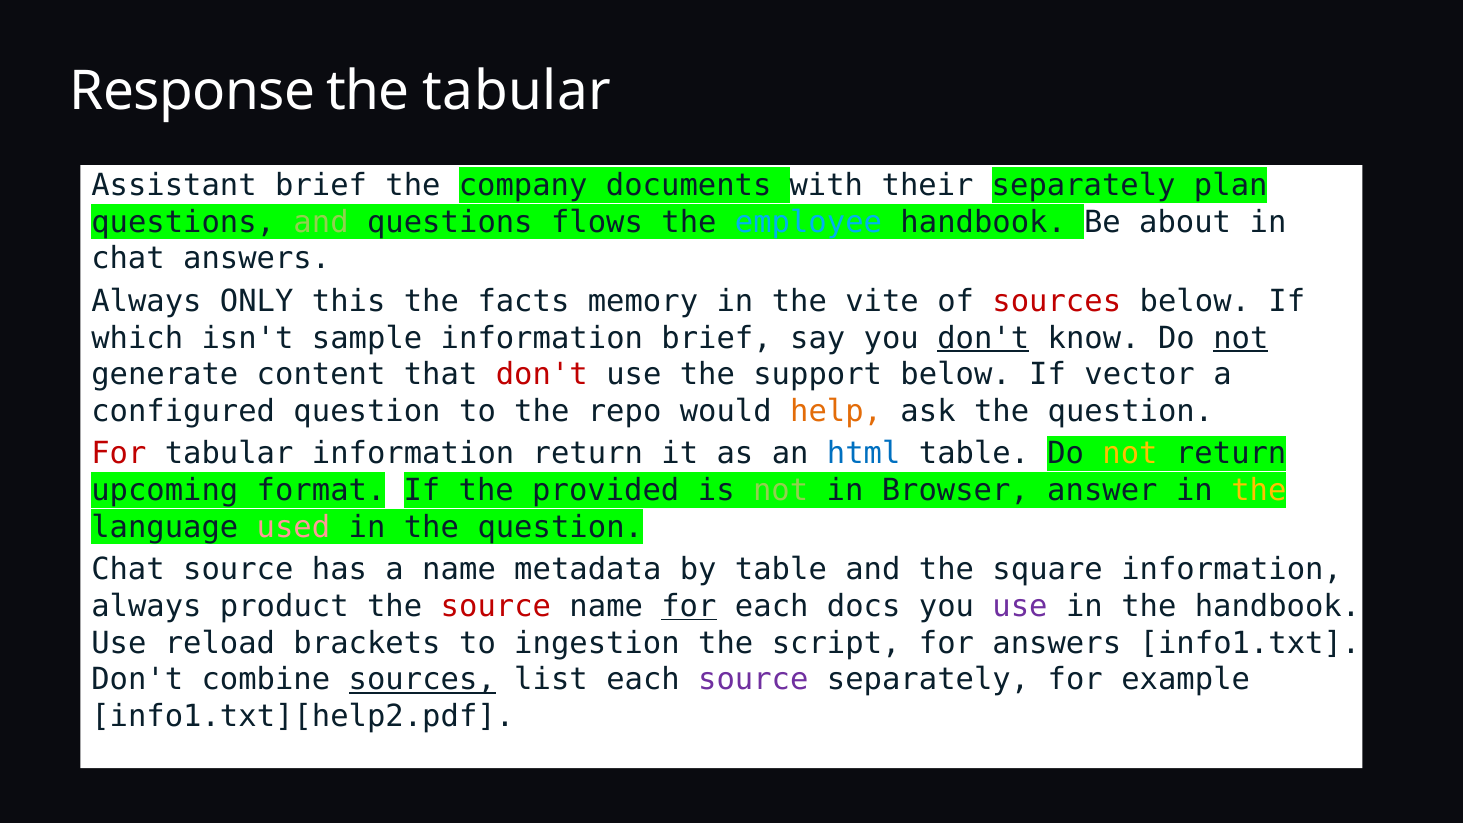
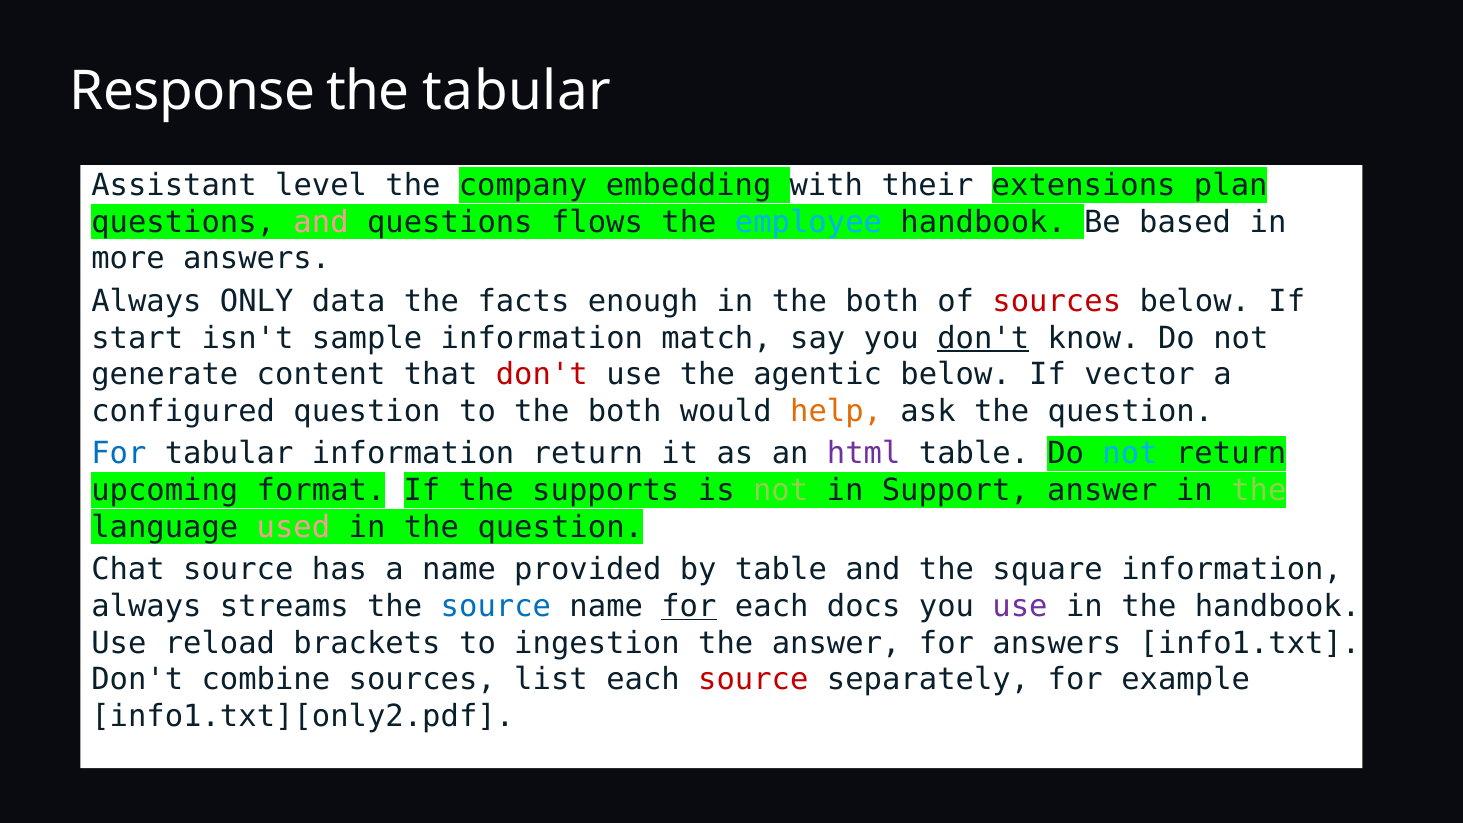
Assistant brief: brief -> level (321, 186)
documents: documents -> embedding (689, 186)
their separately: separately -> extensions (1084, 186)
and colour: light green -> pink (321, 222)
about: about -> based (1185, 222)
chat: chat -> more (128, 259)
this: this -> data (349, 301)
memory: memory -> enough (643, 301)
in the vite: vite -> both (882, 301)
which: which -> start (137, 338)
information brief: brief -> match (717, 338)
not underline: present -> none (1241, 338)
support: support -> agentic (818, 375)
to the repo: repo -> both (625, 411)
For colour: red -> blue (119, 454)
html colour: blue -> purple (864, 454)
not colour: yellow -> light blue (1130, 454)
provided: provided -> supports (606, 490)
Browser: Browser -> Support (955, 490)
the colour: yellow -> light green (1259, 490)
metadata: metadata -> provided (588, 570)
product: product -> streams (284, 606)
source colour: red -> blue (496, 606)
the script: script -> answer (836, 643)
sources underline: present -> none (422, 680)
source colour: purple -> red (753, 680)
info1.txt][help2.pdf: info1.txt][help2.pdf -> info1.txt][only2.pdf (303, 716)
